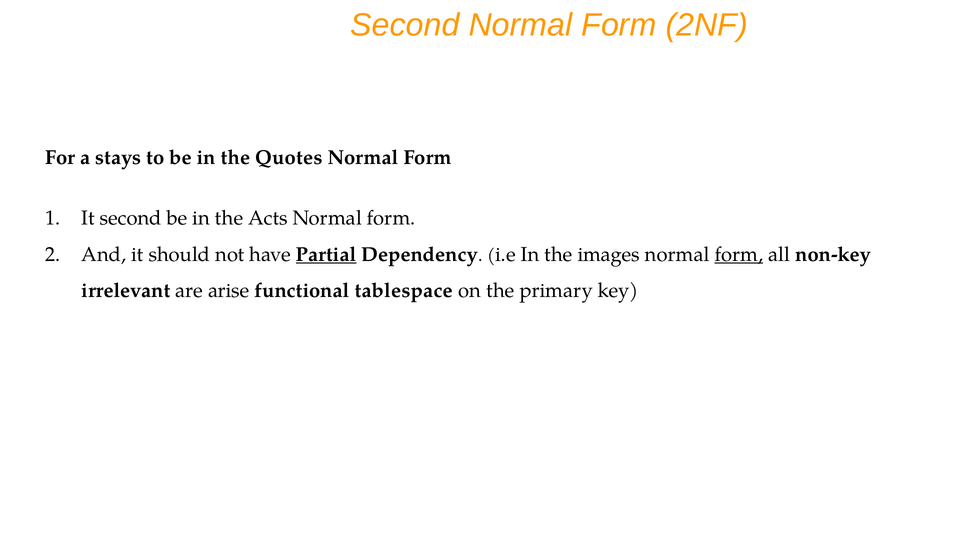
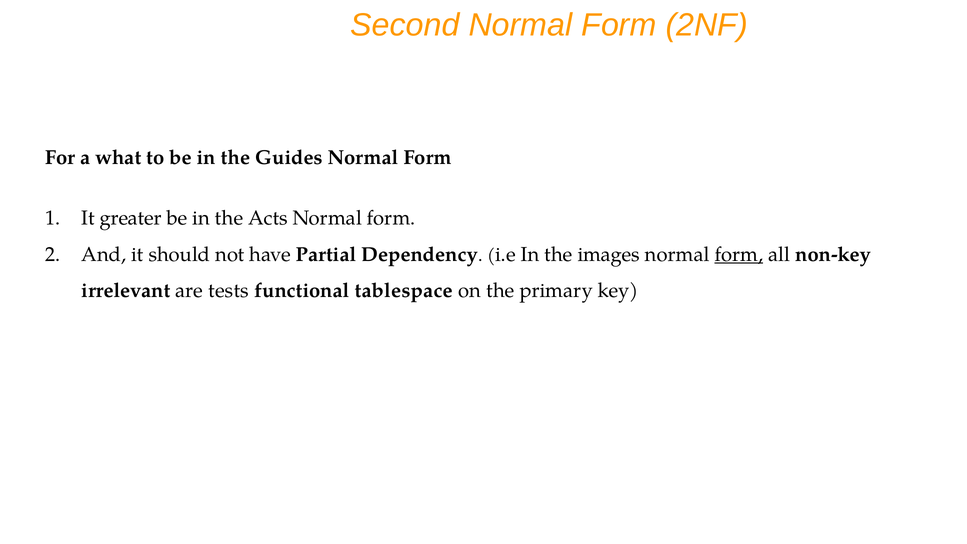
stays: stays -> what (118, 158)
Quotes: Quotes -> Guides (289, 158)
It second: second -> greater (131, 218)
Partial underline: present -> none (326, 254)
arise: arise -> tests (229, 291)
